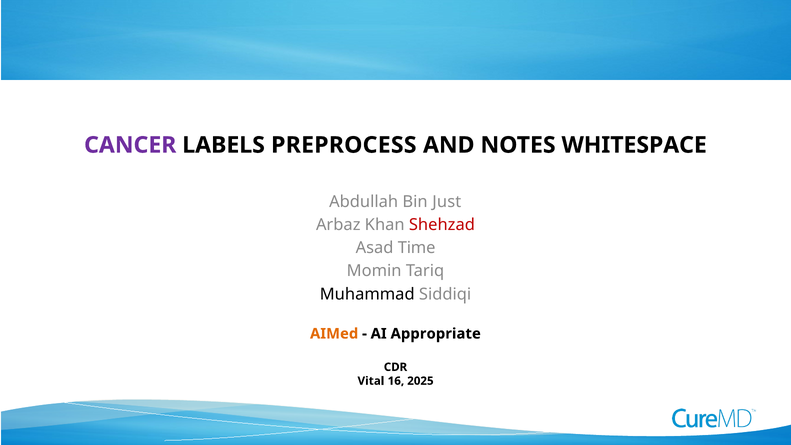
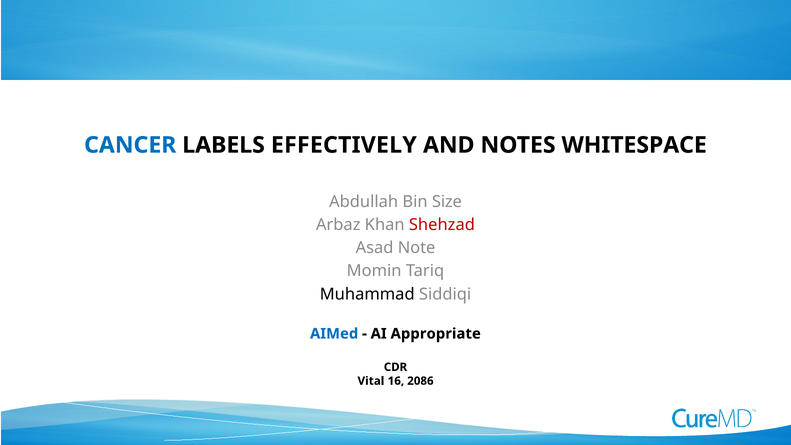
CANCER colour: purple -> blue (130, 145)
PREPROCESS: PREPROCESS -> EFFECTIVELY (344, 145)
Just: Just -> Size (447, 202)
Time: Time -> Note (417, 248)
AIMed colour: orange -> blue (334, 334)
2025: 2025 -> 2086 (420, 381)
